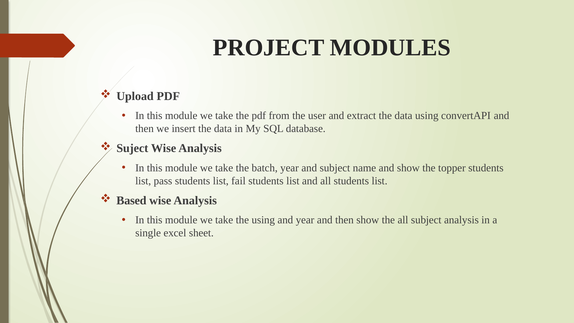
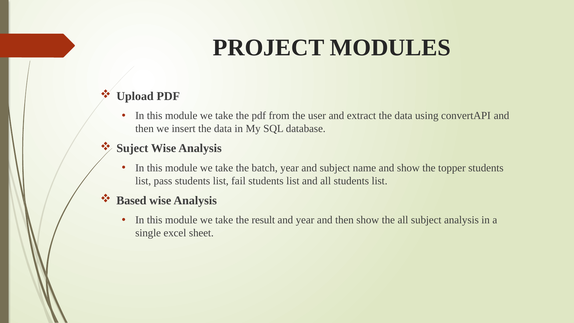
the using: using -> result (263, 220)
